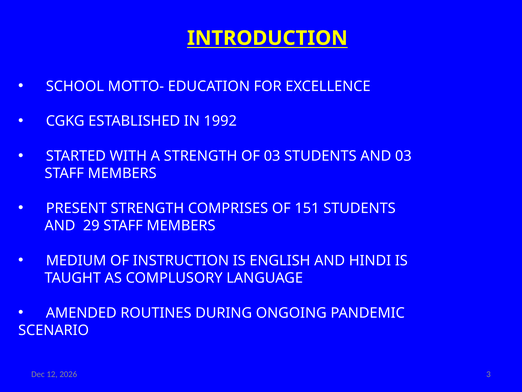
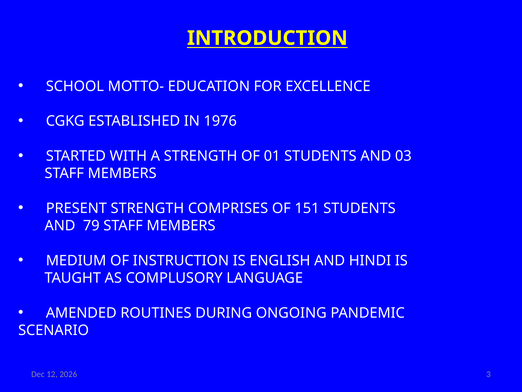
1992: 1992 -> 1976 (220, 121)
OF 03: 03 -> 01 (272, 156)
29: 29 -> 79 (91, 225)
